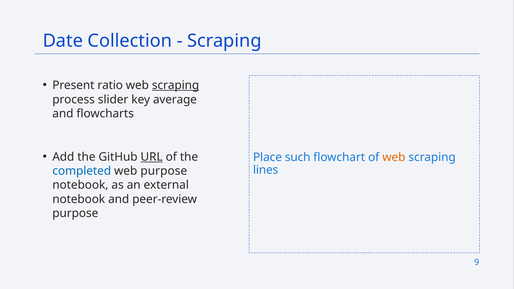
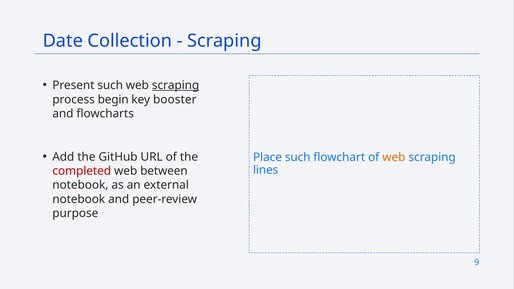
Present ratio: ratio -> such (110, 85)
slider: slider -> begin (113, 100)
average: average -> booster (175, 100)
URL underline: present -> none (152, 157)
completed colour: blue -> red (82, 171)
web purpose: purpose -> between (164, 171)
